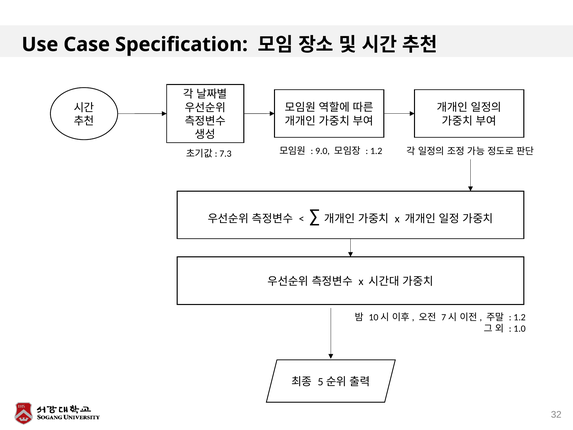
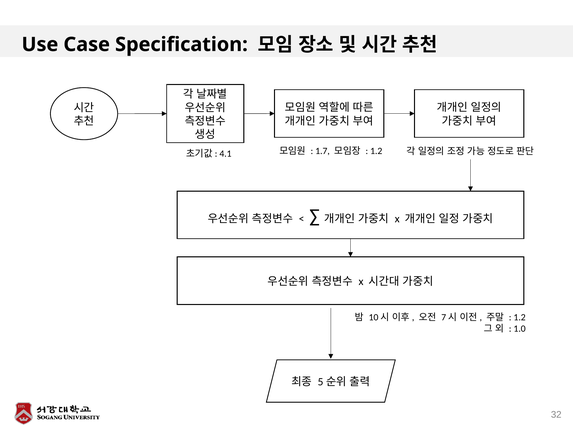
9.0: 9.0 -> 1.7 (323, 151)
7.3: 7.3 -> 4.1 (225, 154)
